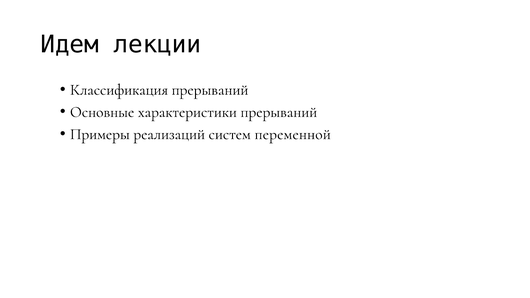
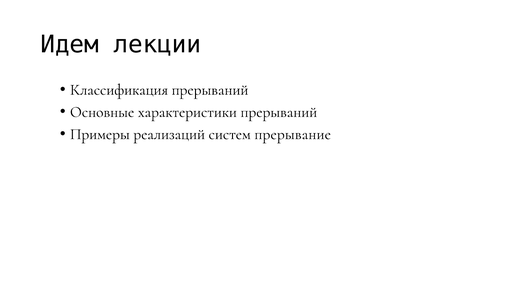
переменной: переменной -> прерывание (293, 134)
